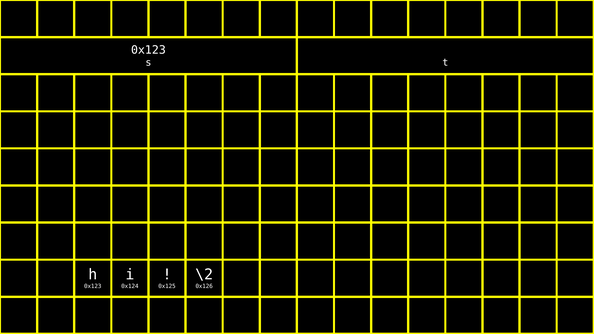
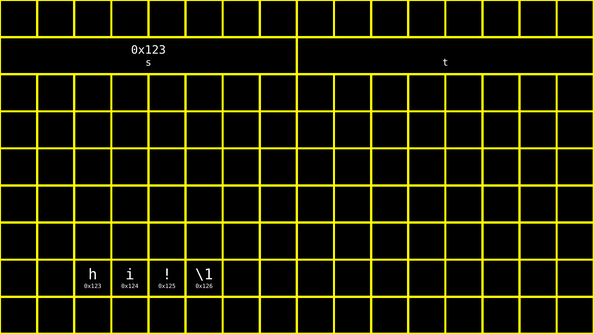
\2: \2 -> \1 (204, 275)
